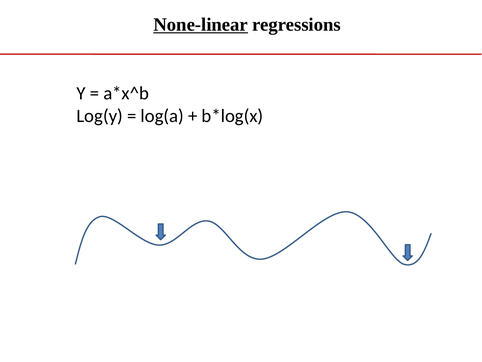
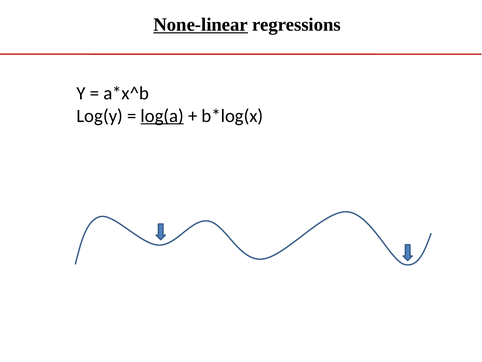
log(a underline: none -> present (162, 116)
